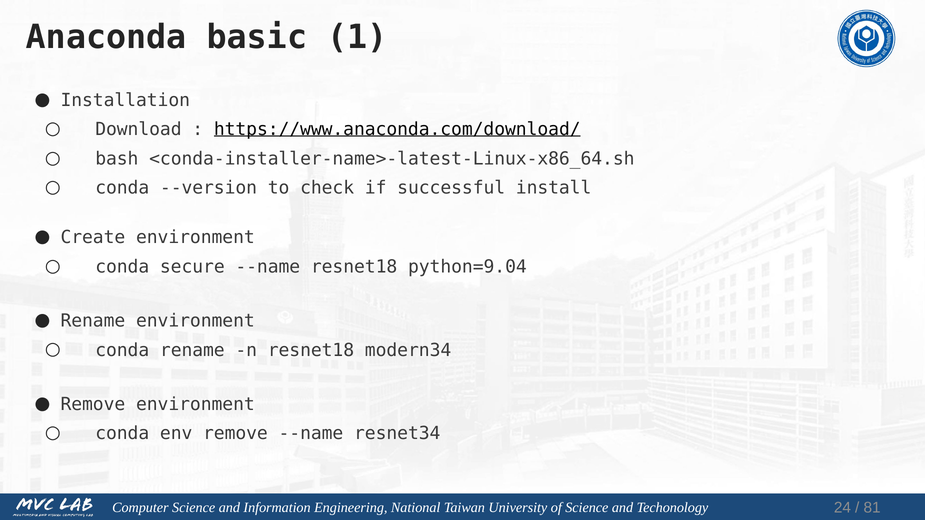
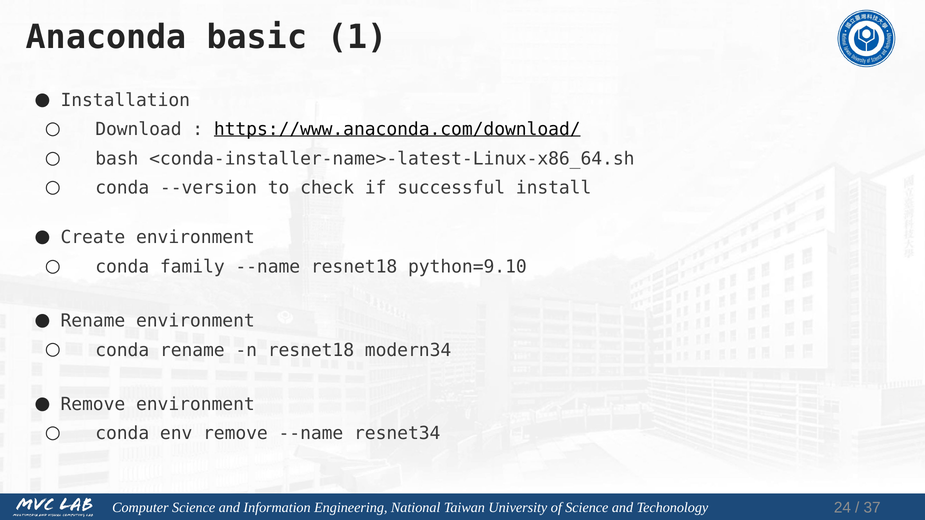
secure: secure -> family (192, 267)
python=9.04: python=9.04 -> python=9.10 (467, 267)
81: 81 -> 37 (872, 508)
